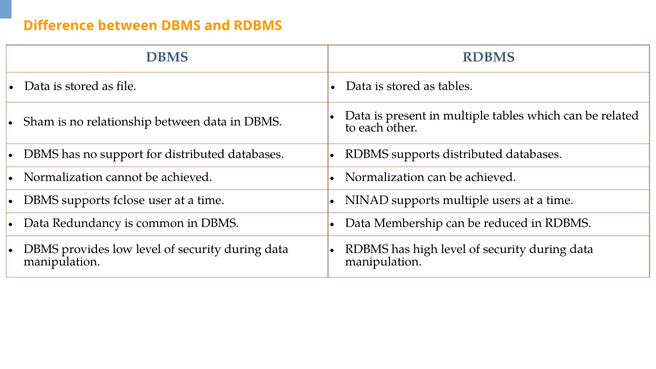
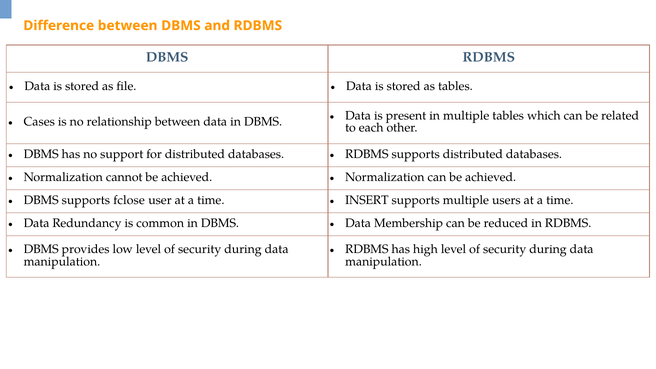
Sham: Sham -> Cases (39, 122)
NINAD: NINAD -> INSERT (367, 200)
